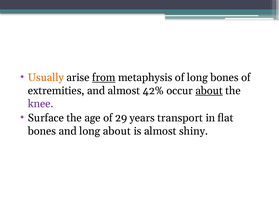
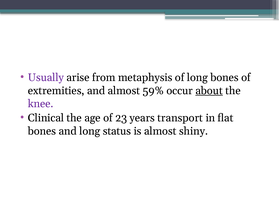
Usually colour: orange -> purple (46, 77)
from underline: present -> none (104, 77)
42%: 42% -> 59% (153, 90)
Surface: Surface -> Clinical (46, 118)
29: 29 -> 23 (121, 118)
long about: about -> status (117, 131)
